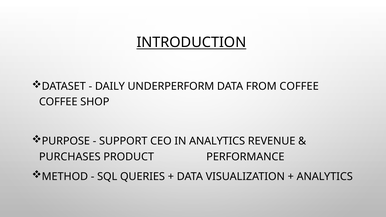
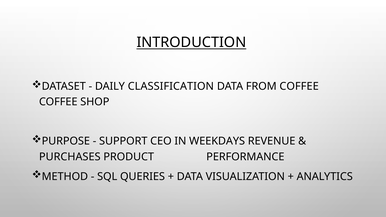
UNDERPERFORM: UNDERPERFORM -> CLASSIFICATION (171, 86)
IN ANALYTICS: ANALYTICS -> WEEKDAYS (217, 141)
